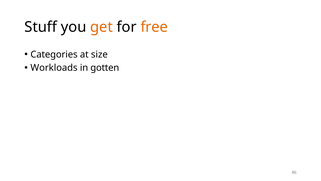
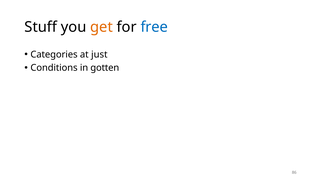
free colour: orange -> blue (154, 27)
size: size -> just (99, 54)
Workloads: Workloads -> Conditions (54, 68)
